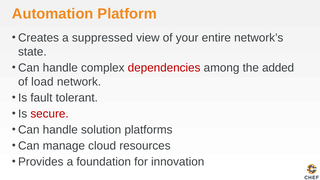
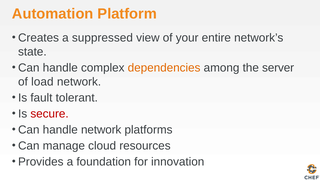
dependencies colour: red -> orange (164, 68)
added: added -> server (278, 68)
handle solution: solution -> network (101, 130)
